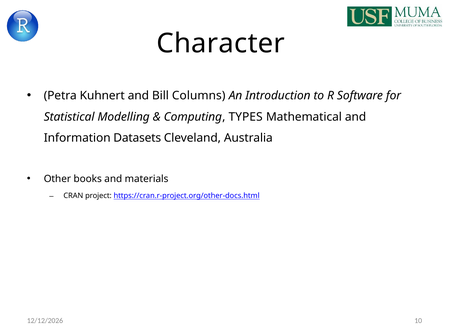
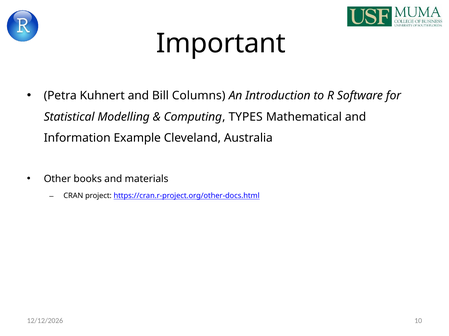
Character: Character -> Important (221, 43)
Datasets: Datasets -> Example (137, 138)
